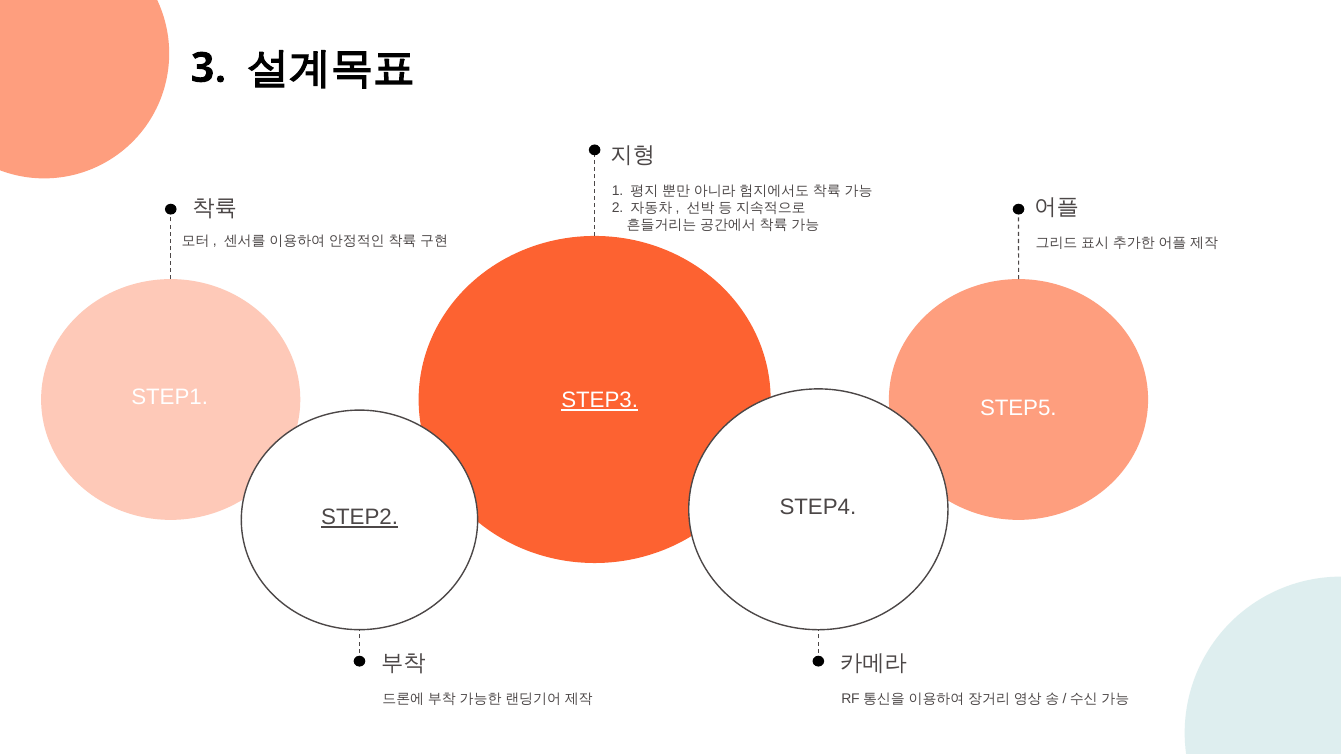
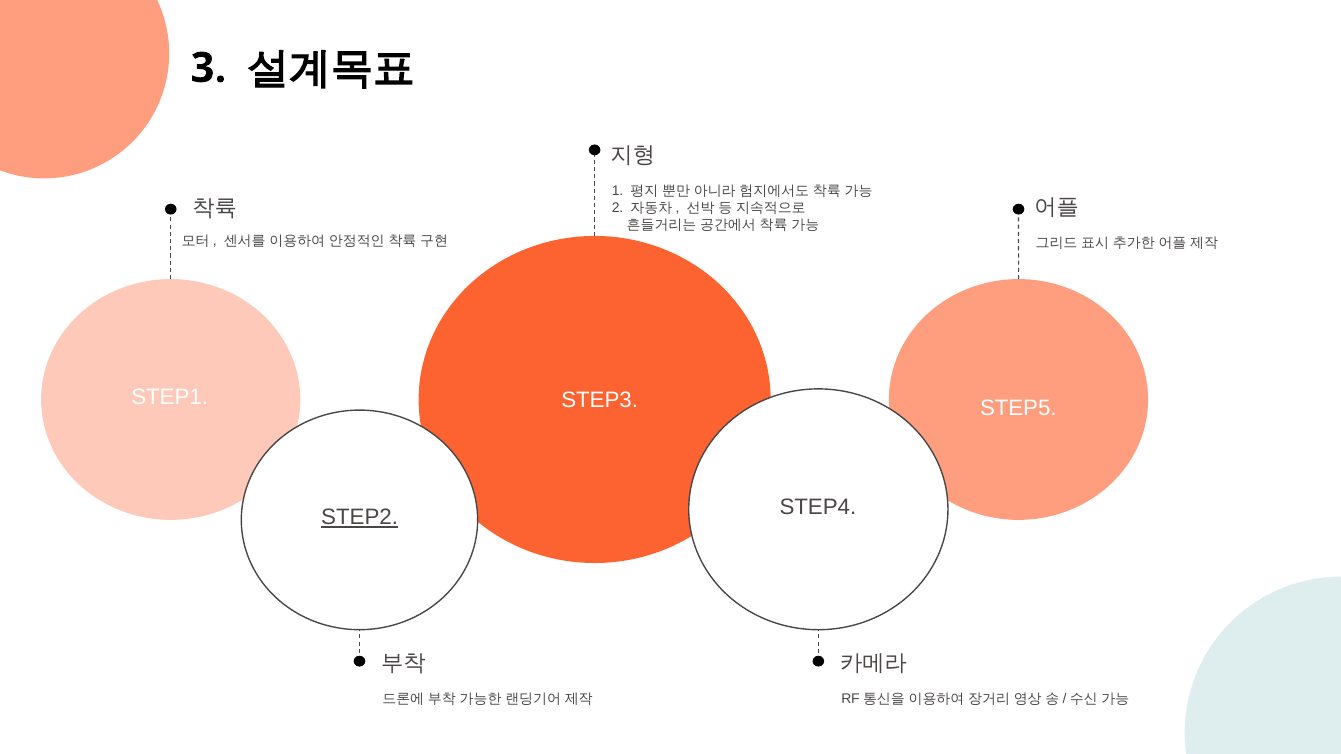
STEP3 underline: present -> none (600, 400)
